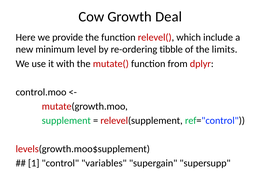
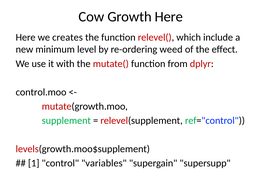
Growth Deal: Deal -> Here (169, 17)
provide: provide -> creates (68, 37)
tibble: tibble -> weed (171, 49)
limits: limits -> effect (225, 49)
